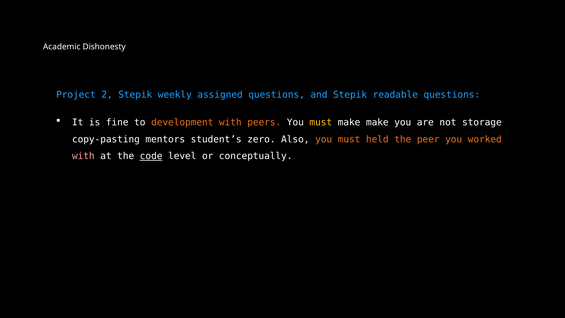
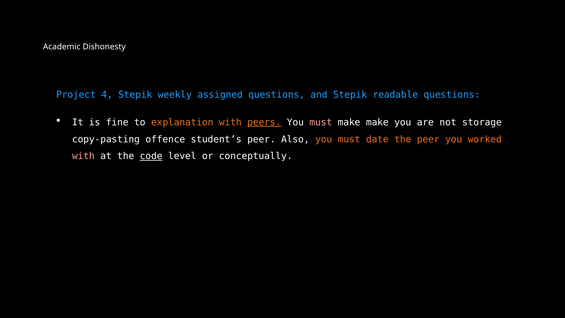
2: 2 -> 4 (107, 95)
development: development -> explanation (182, 122)
peers underline: none -> present (264, 122)
must colour: yellow -> pink (321, 122)
mentors: mentors -> offence (165, 139)
student’s zero: zero -> peer (261, 139)
held: held -> date (377, 139)
